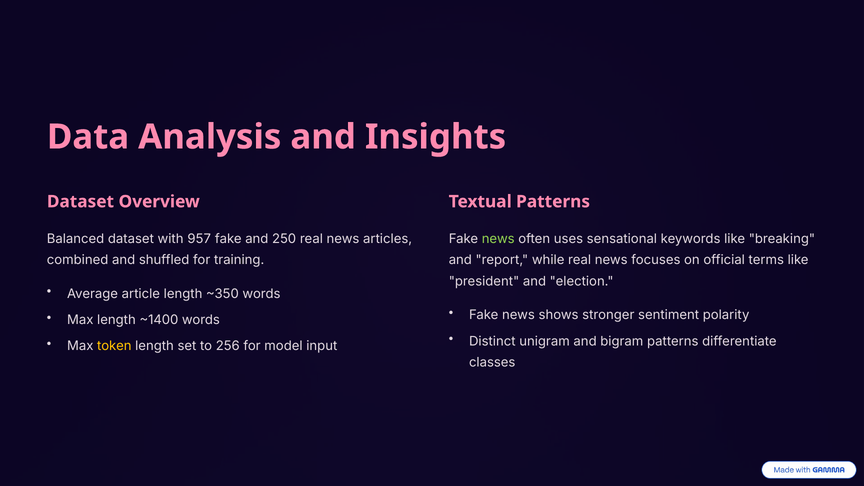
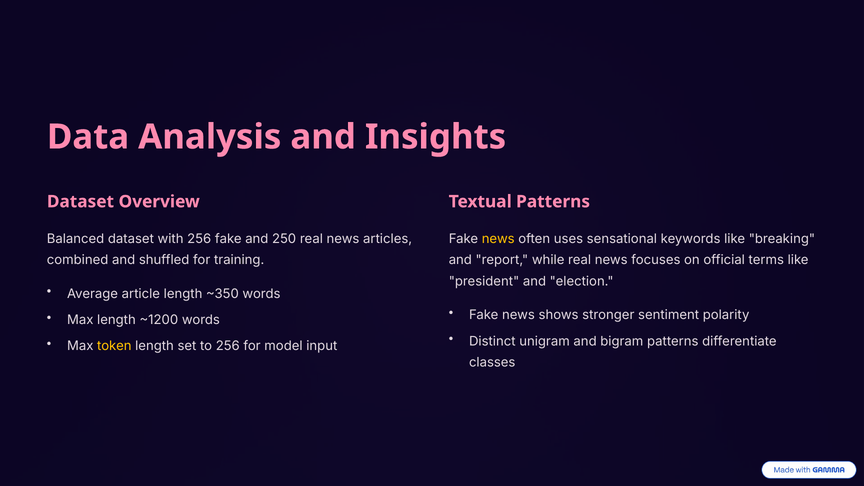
with 957: 957 -> 256 (199, 239)
news colour: light green -> yellow (498, 239)
~1400: ~1400 -> ~1200 (159, 320)
